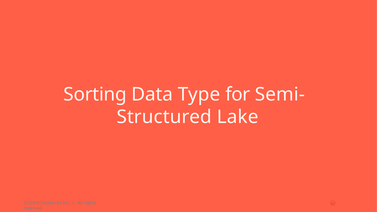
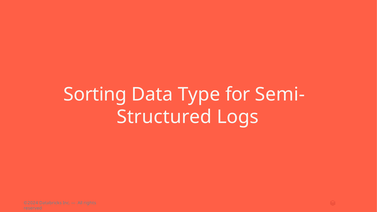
Lake: Lake -> Logs (238, 117)
